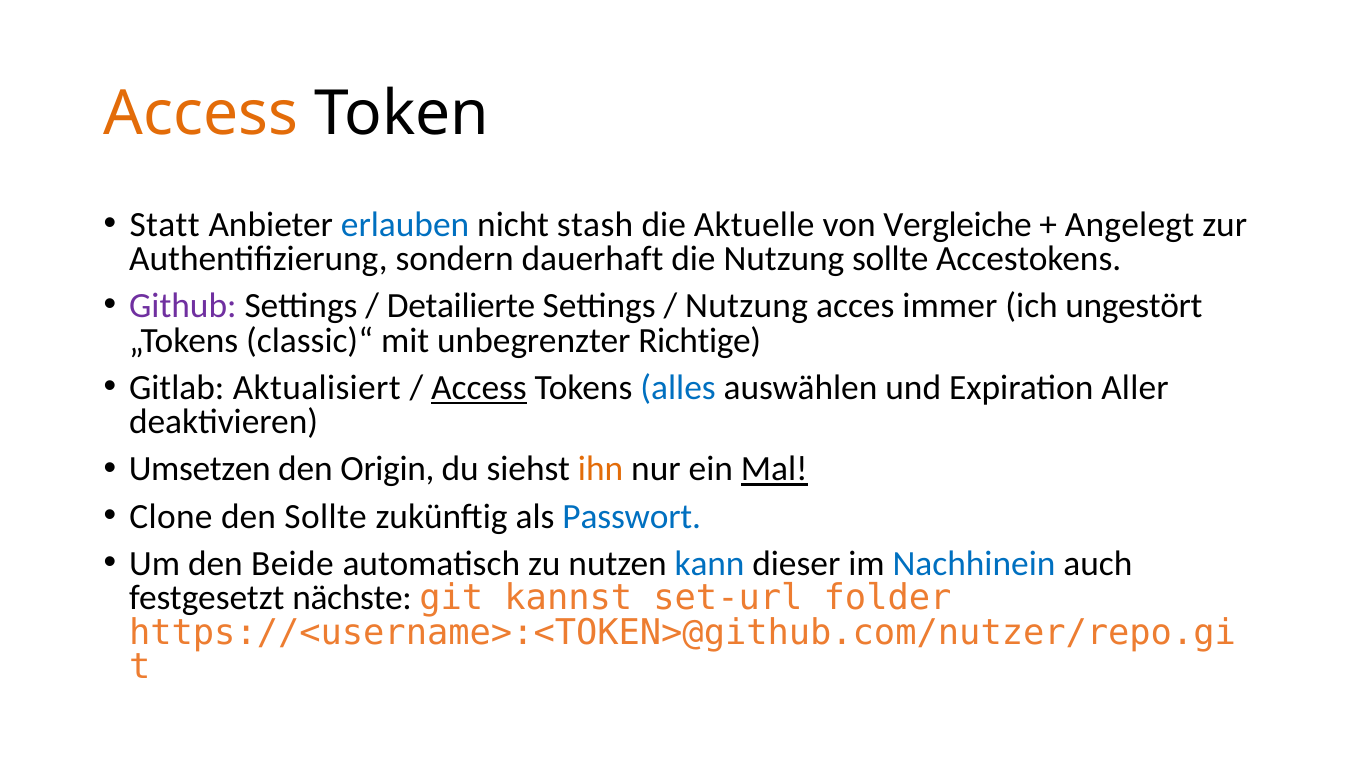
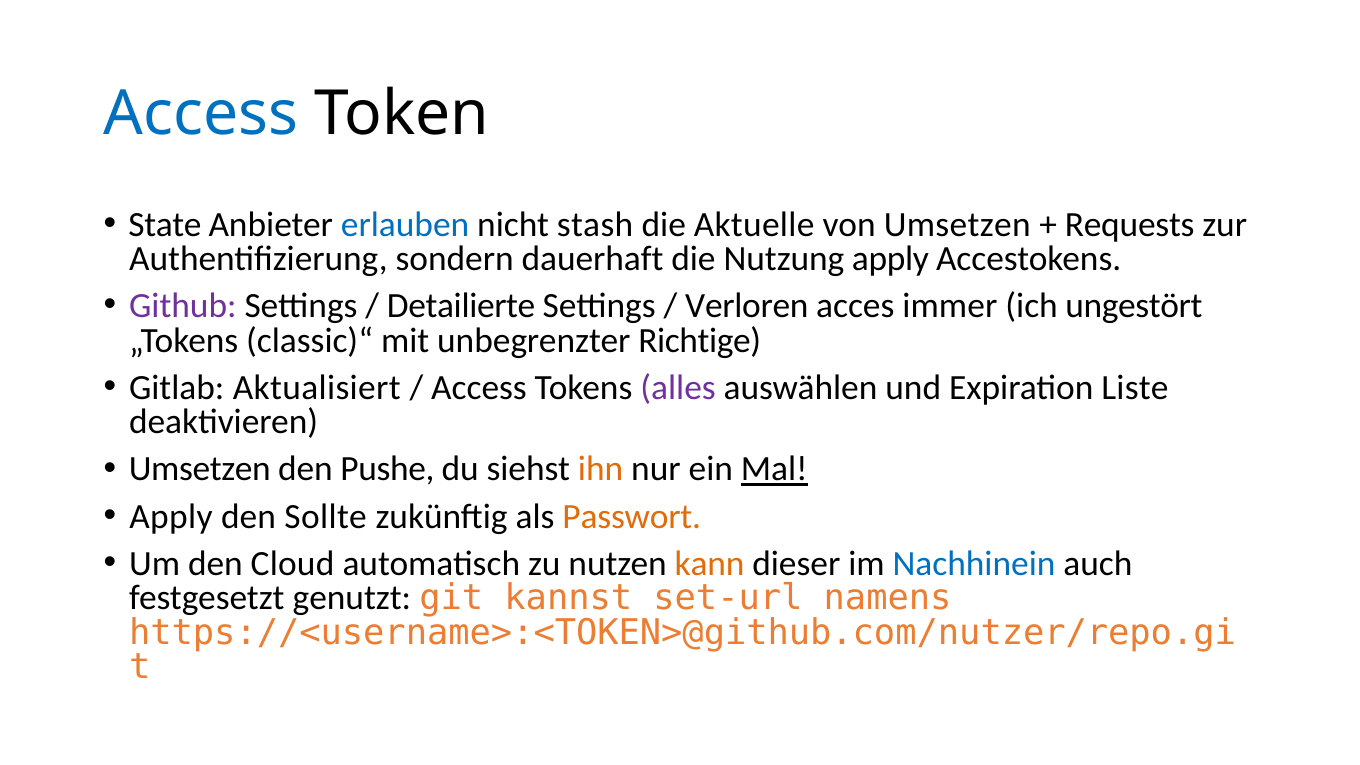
Access colour: orange -> blue (201, 114)
Statt: Statt -> State (165, 225)
von Vergleiche: Vergleiche -> Umsetzen (957, 225)
Angelegt: Angelegt -> Requests (1130, 225)
Nutzung sollte: sollte -> apply (890, 259)
Nutzung: Nutzung -> Verloren (747, 306)
Access underline: present -> none (479, 388)
alles colour: blue -> purple (678, 388)
Aller: Aller -> Liste (1135, 388)
Origin: Origin -> Pushe (387, 469)
Clone: Clone -> Apply (171, 516)
Passwort colour: blue -> orange (632, 516)
Beide: Beide -> Cloud (293, 564)
kann colour: blue -> orange (710, 564)
nächste: nächste -> genutzt (352, 598)
folder: folder -> namens (888, 598)
